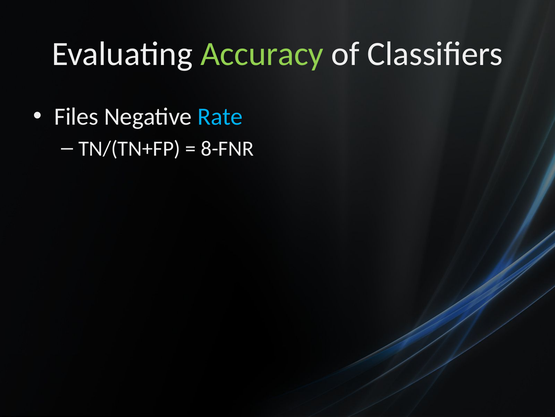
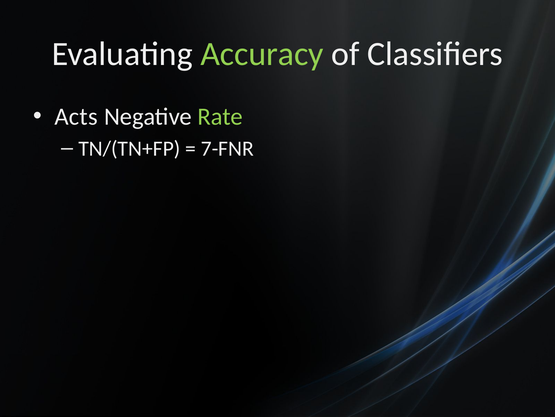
Files: Files -> Acts (76, 116)
Rate colour: light blue -> light green (220, 116)
8-FNR: 8-FNR -> 7-FNR (227, 148)
